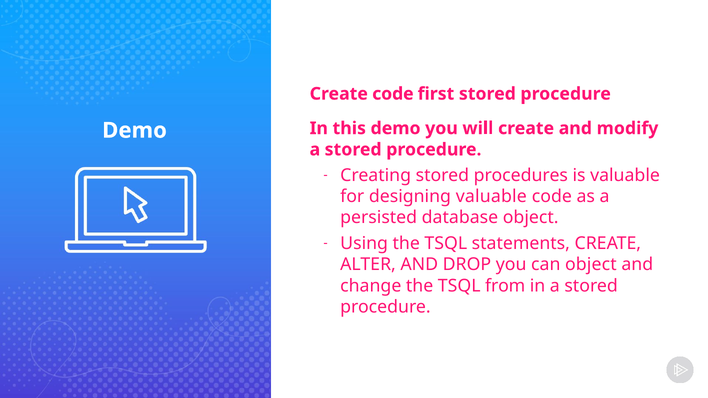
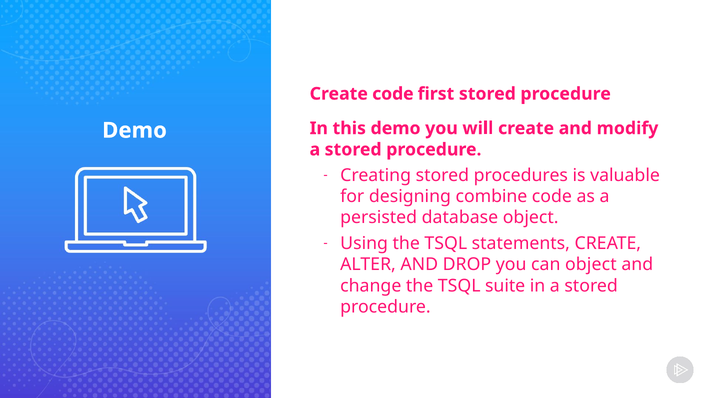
designing valuable: valuable -> combine (491, 197)
from: from -> suite (505, 286)
